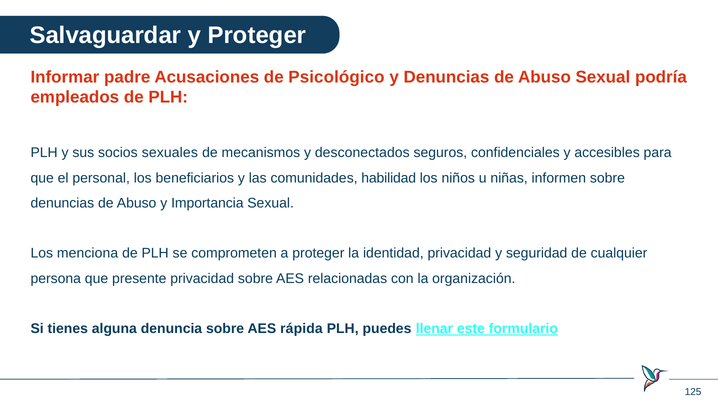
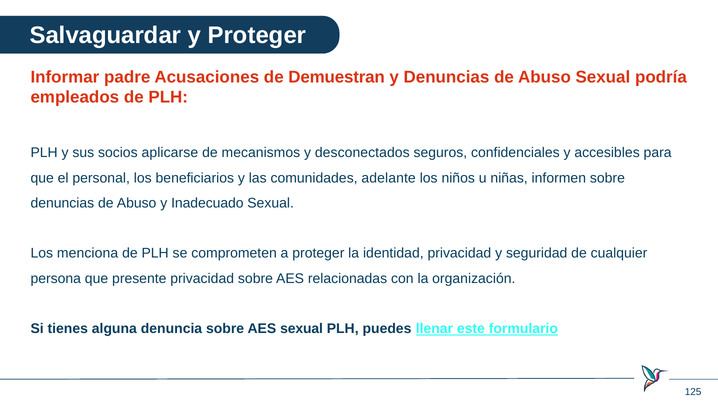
Psicológico: Psicológico -> Demuestran (337, 77)
sexuales: sexuales -> aplicarse (170, 153)
habilidad: habilidad -> adelante (389, 178)
Importancia: Importancia -> Inadecuado (207, 203)
AES rápida: rápida -> sexual (302, 329)
